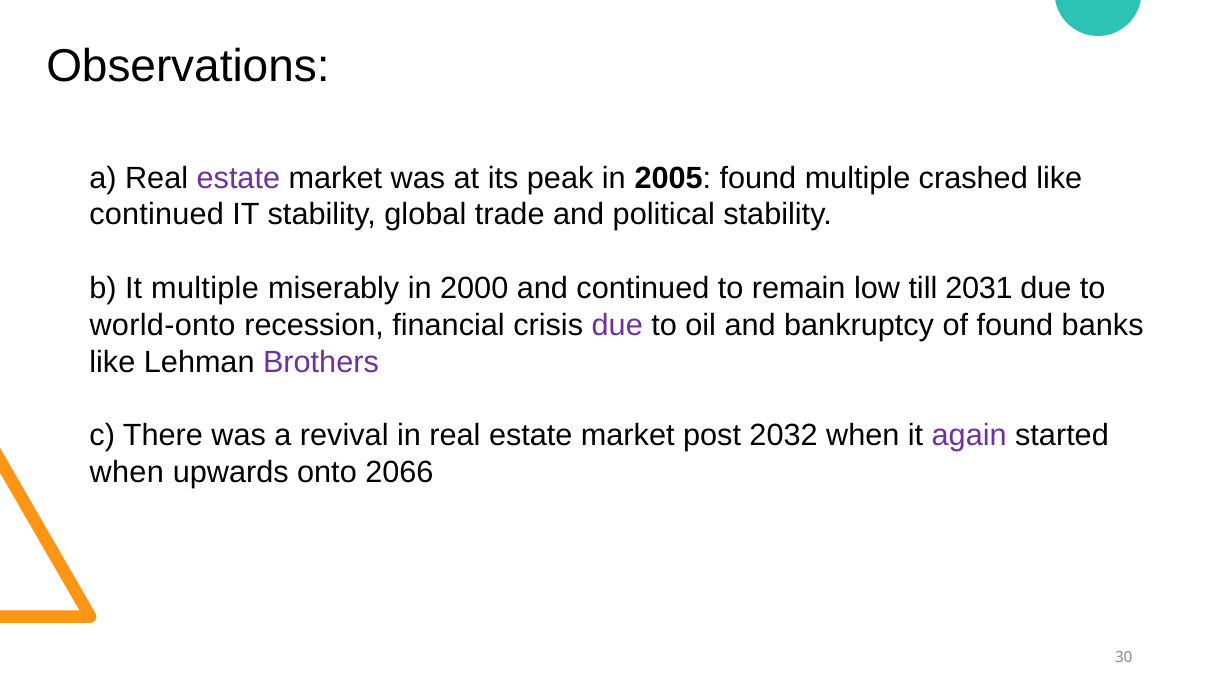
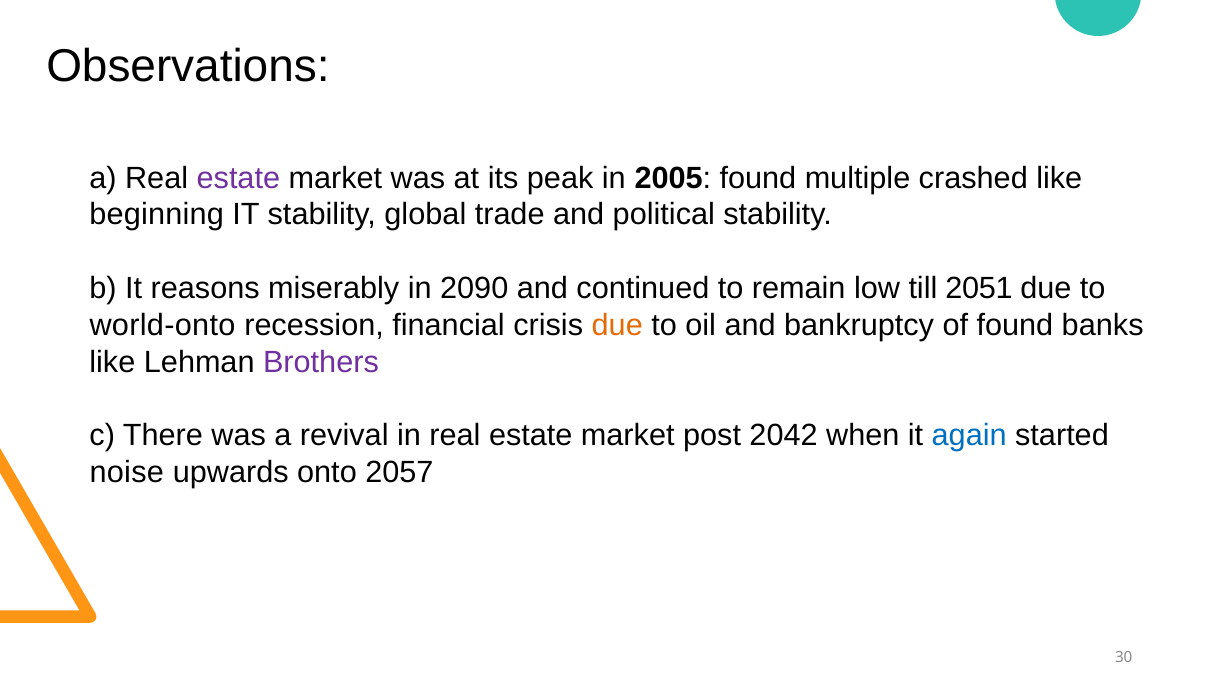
continued: continued -> beginning (157, 215)
It multiple: multiple -> reasons (205, 288)
2000: 2000 -> 2090 (474, 288)
2031: 2031 -> 2051 (979, 288)
due colour: purple -> orange (617, 325)
2032: 2032 -> 2042 (784, 435)
again colour: purple -> blue (969, 435)
when: when -> noise (127, 472)
2066: 2066 -> 2057 (399, 472)
